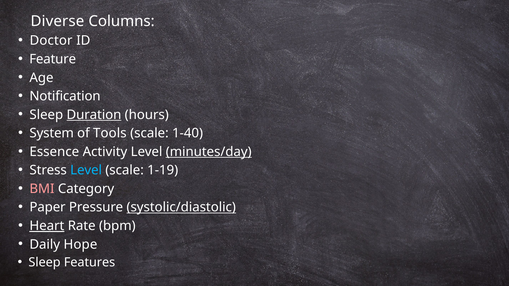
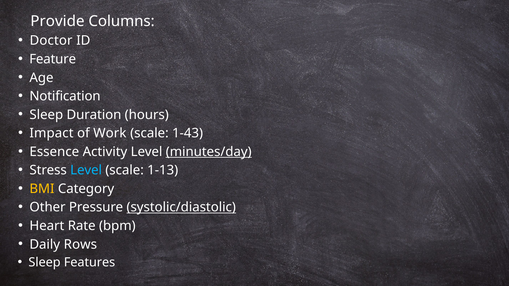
Diverse: Diverse -> Provide (57, 21)
Duration underline: present -> none (94, 115)
System: System -> Impact (52, 133)
Tools: Tools -> Work (110, 133)
1-40: 1-40 -> 1-43 (188, 133)
1-19: 1-19 -> 1-13 (163, 170)
BMI colour: pink -> yellow (42, 189)
Paper: Paper -> Other (48, 208)
Heart underline: present -> none (47, 226)
Hope: Hope -> Rows (80, 245)
